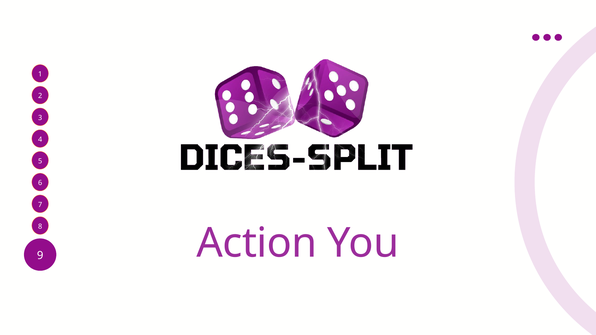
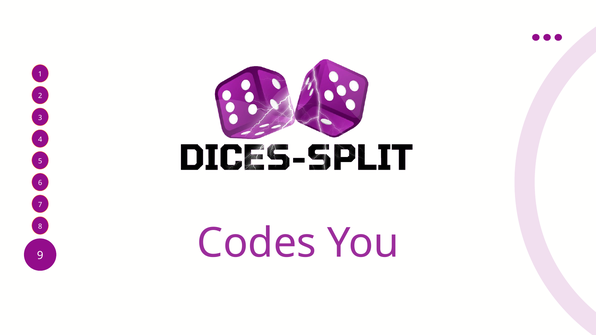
Action: Action -> Codes (257, 243)
